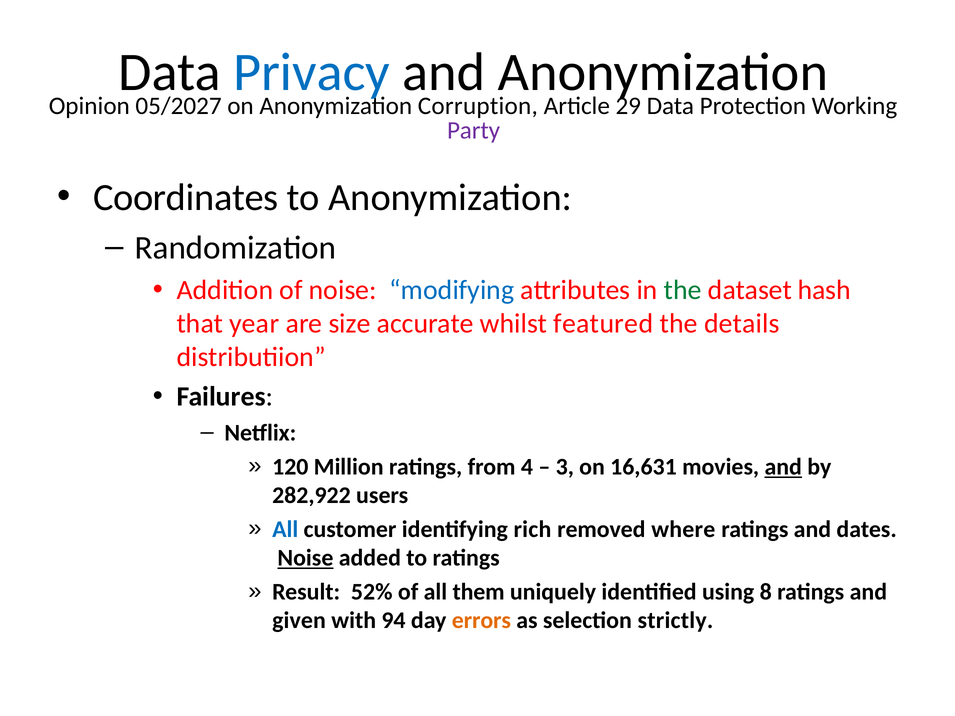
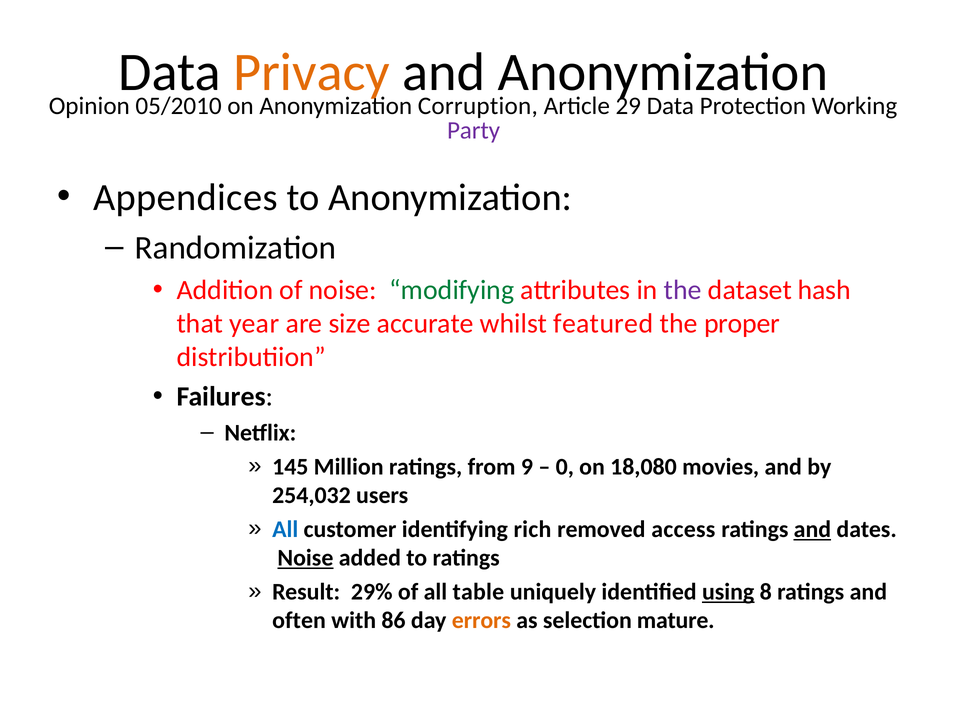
Privacy colour: blue -> orange (312, 72)
05/2027: 05/2027 -> 05/2010 (179, 106)
Coordinates: Coordinates -> Appendices (185, 198)
modifying colour: blue -> green (452, 290)
the colour: green -> purple (683, 290)
details: details -> proper (742, 324)
120: 120 -> 145 (290, 467)
4: 4 -> 9 (527, 467)
3: 3 -> 0 (565, 467)
16,631: 16,631 -> 18,080 (643, 467)
and underline: present -> none (783, 467)
282,922: 282,922 -> 254,032 (311, 496)
where: where -> access (683, 530)
and underline: none -> present (812, 530)
52%: 52% -> 29% (372, 592)
them: them -> table (478, 592)
using underline: none -> present (728, 592)
given: given -> often (299, 621)
94: 94 -> 86 (393, 621)
strictly: strictly -> mature (676, 621)
